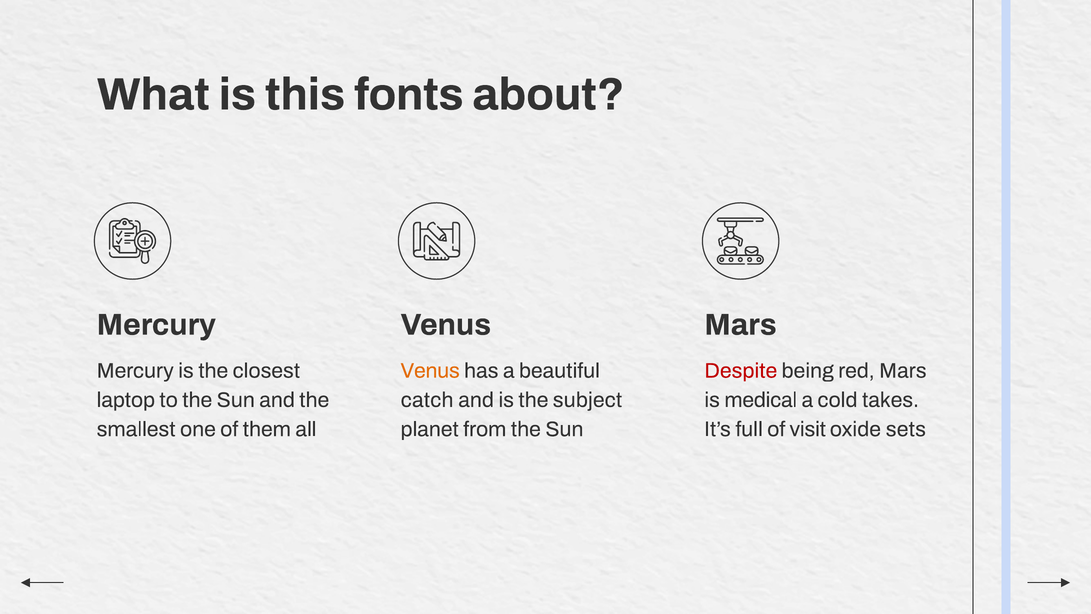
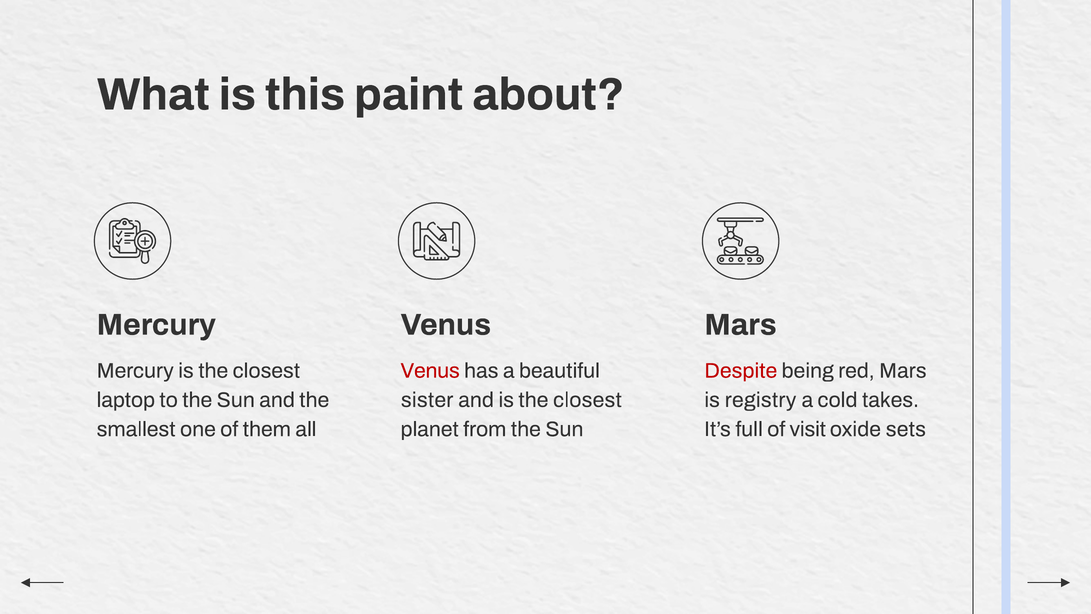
fonts: fonts -> paint (409, 94)
Venus colour: orange -> red (430, 371)
catch: catch -> sister (427, 400)
and is the subject: subject -> closest (587, 400)
medical: medical -> registry (761, 400)
